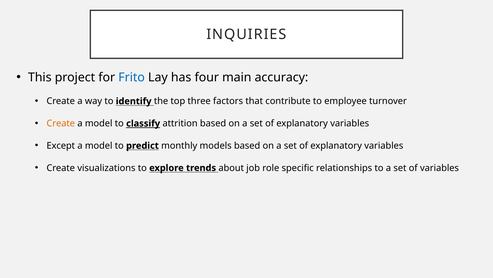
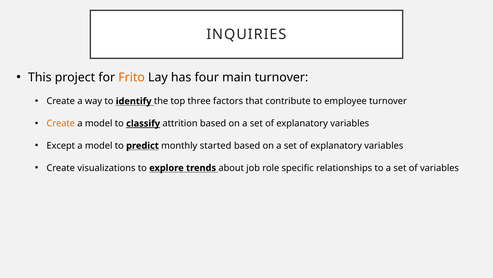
Frito colour: blue -> orange (132, 77)
main accuracy: accuracy -> turnover (281, 77)
models: models -> started (216, 145)
